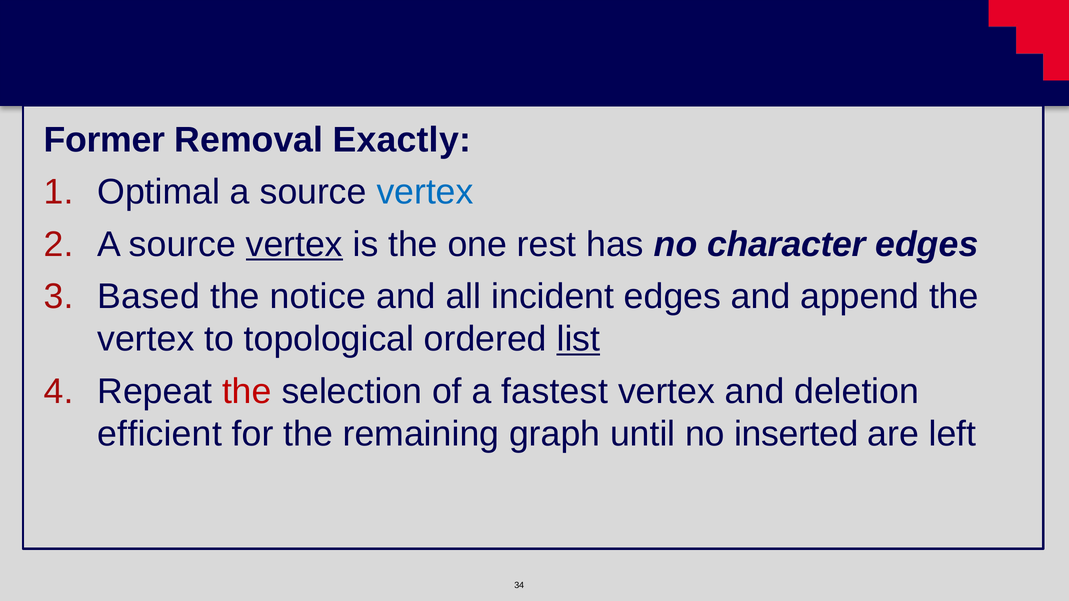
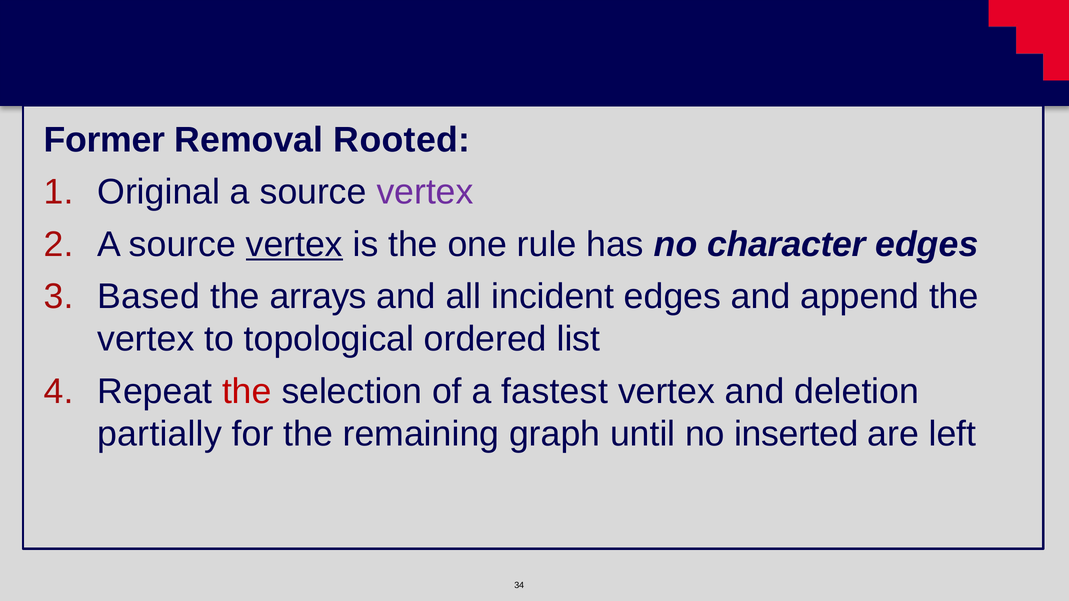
Exactly: Exactly -> Rooted (402, 140)
Optimal: Optimal -> Original (159, 192)
vertex colour: blue -> purple (425, 192)
rest: rest -> rule (547, 244)
notice: notice -> arrays (318, 297)
list underline: present -> none (578, 339)
efficient: efficient -> partially (160, 434)
